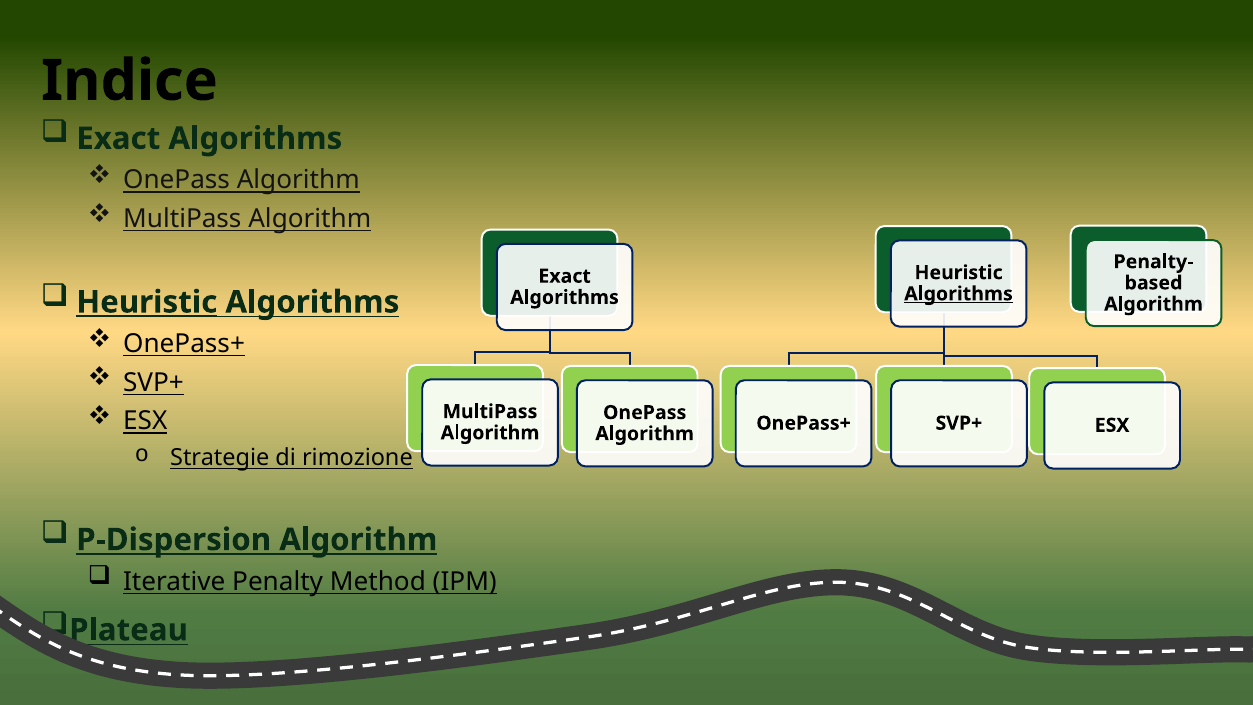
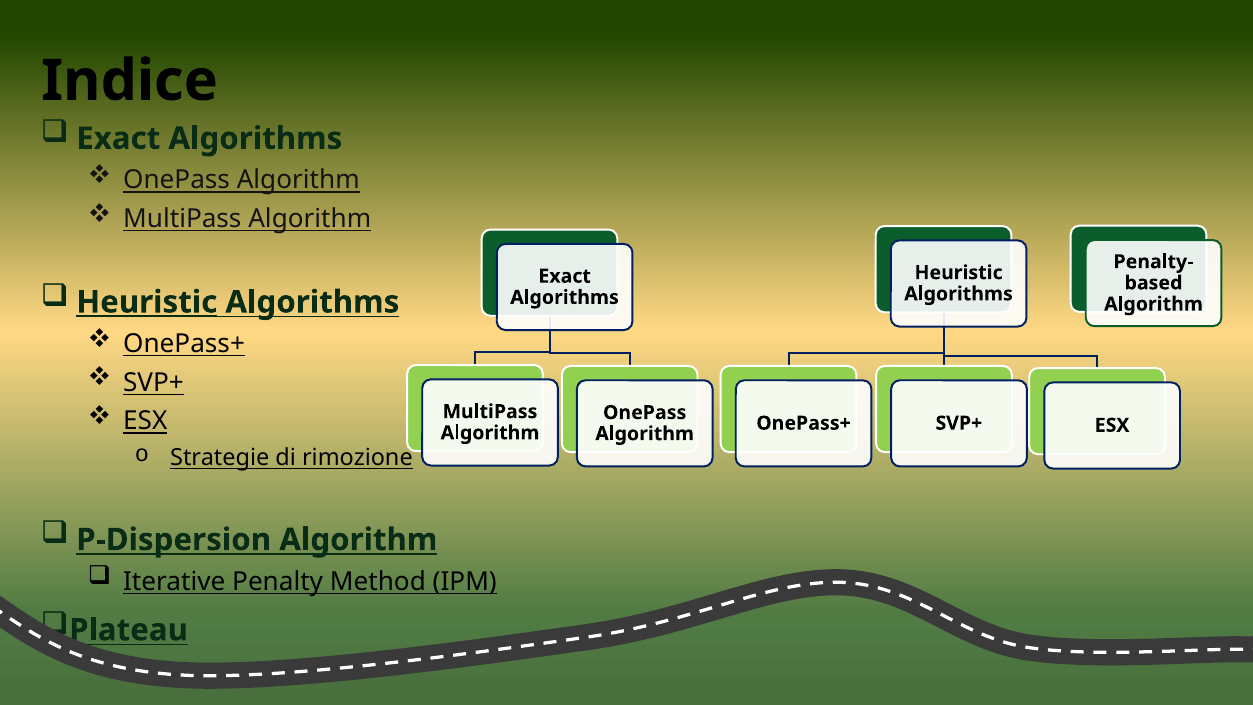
Algorithms underline: present -> none (959, 294)
